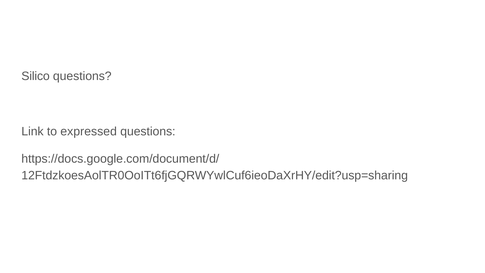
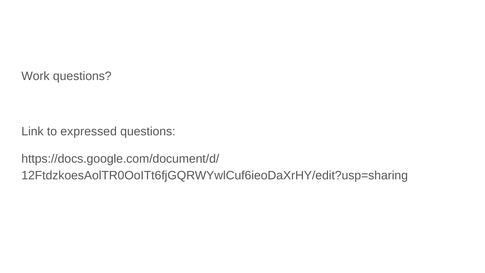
Silico: Silico -> Work (36, 76)
